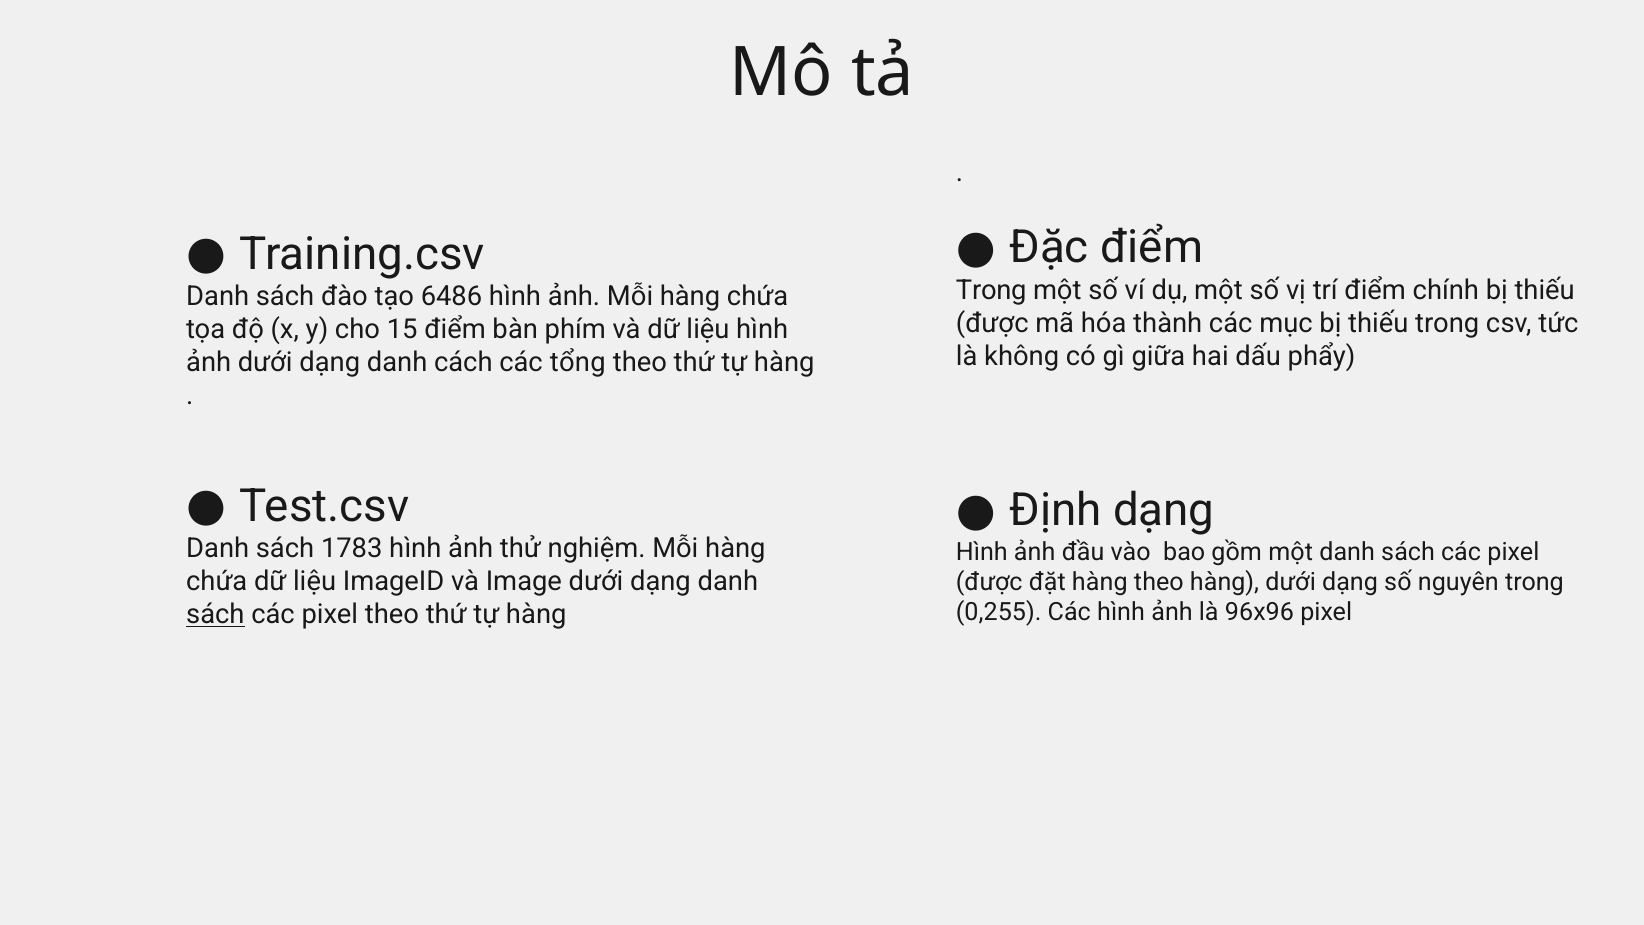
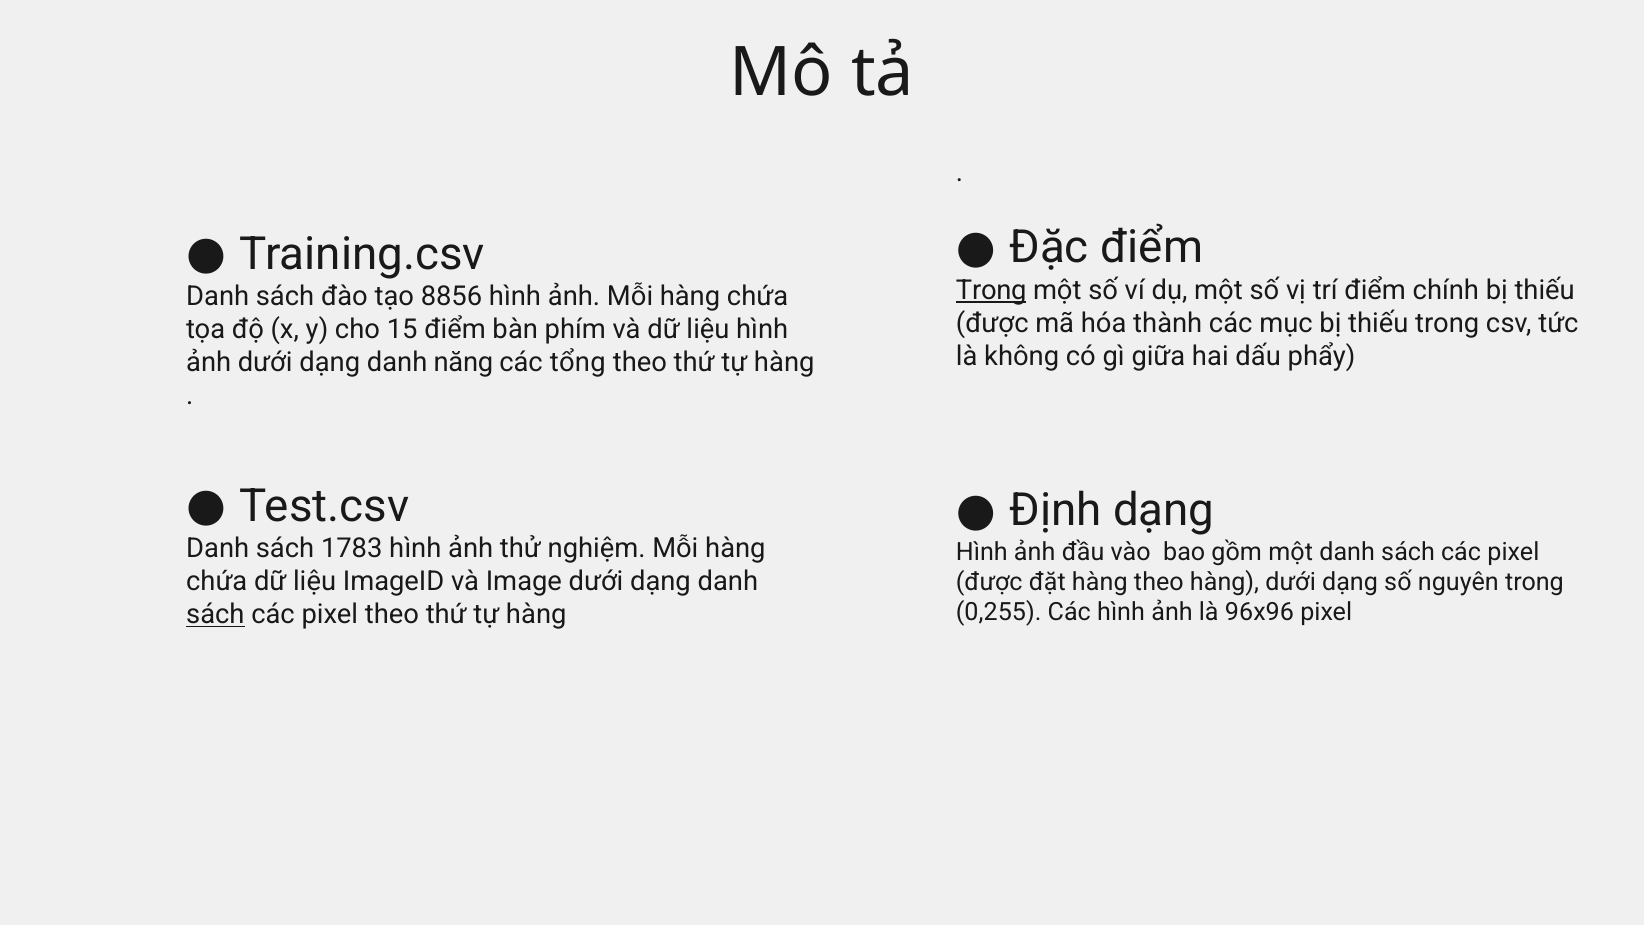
Trong underline: none -> present (991, 290)
6486: 6486 -> 8856 (452, 297)
cách: cách -> năng (463, 362)
